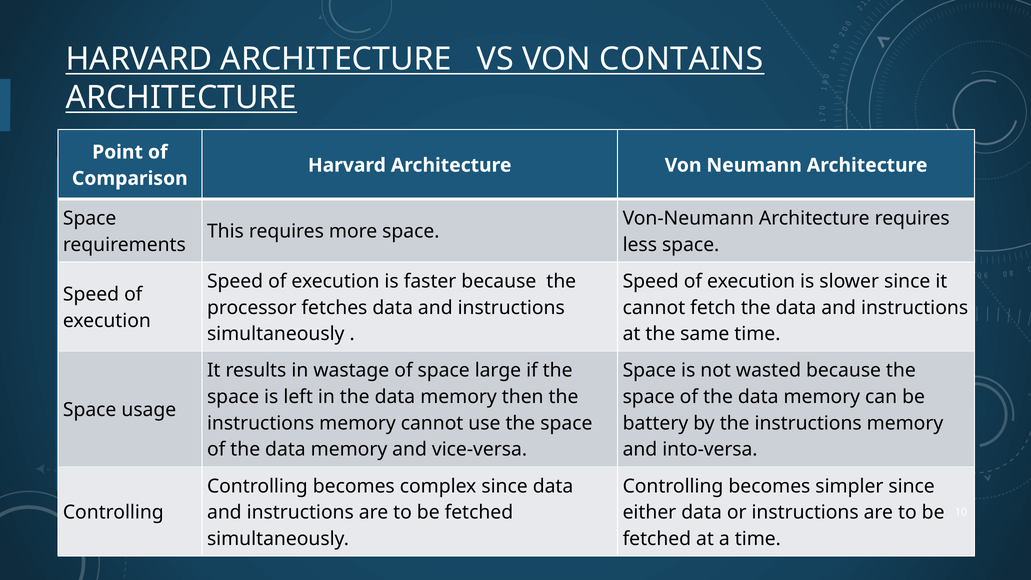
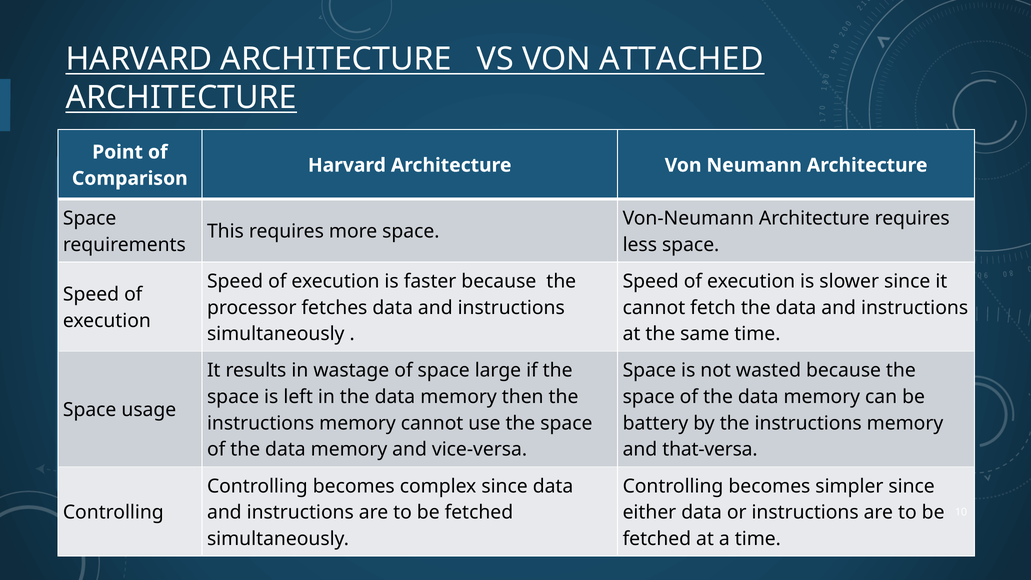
CONTAINS: CONTAINS -> ATTACHED (681, 59)
into-versa: into-versa -> that-versa (710, 449)
